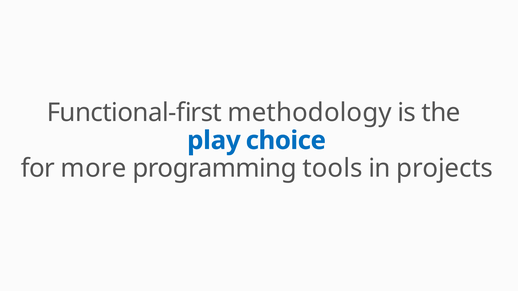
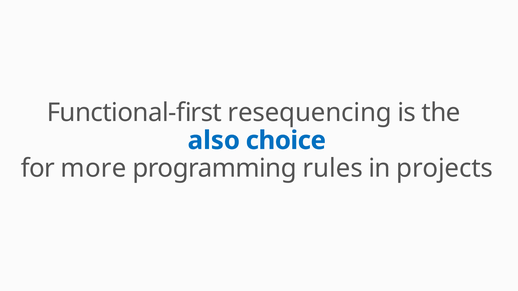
methodology: methodology -> resequencing (310, 113)
play: play -> also (214, 141)
tools: tools -> rules (333, 169)
